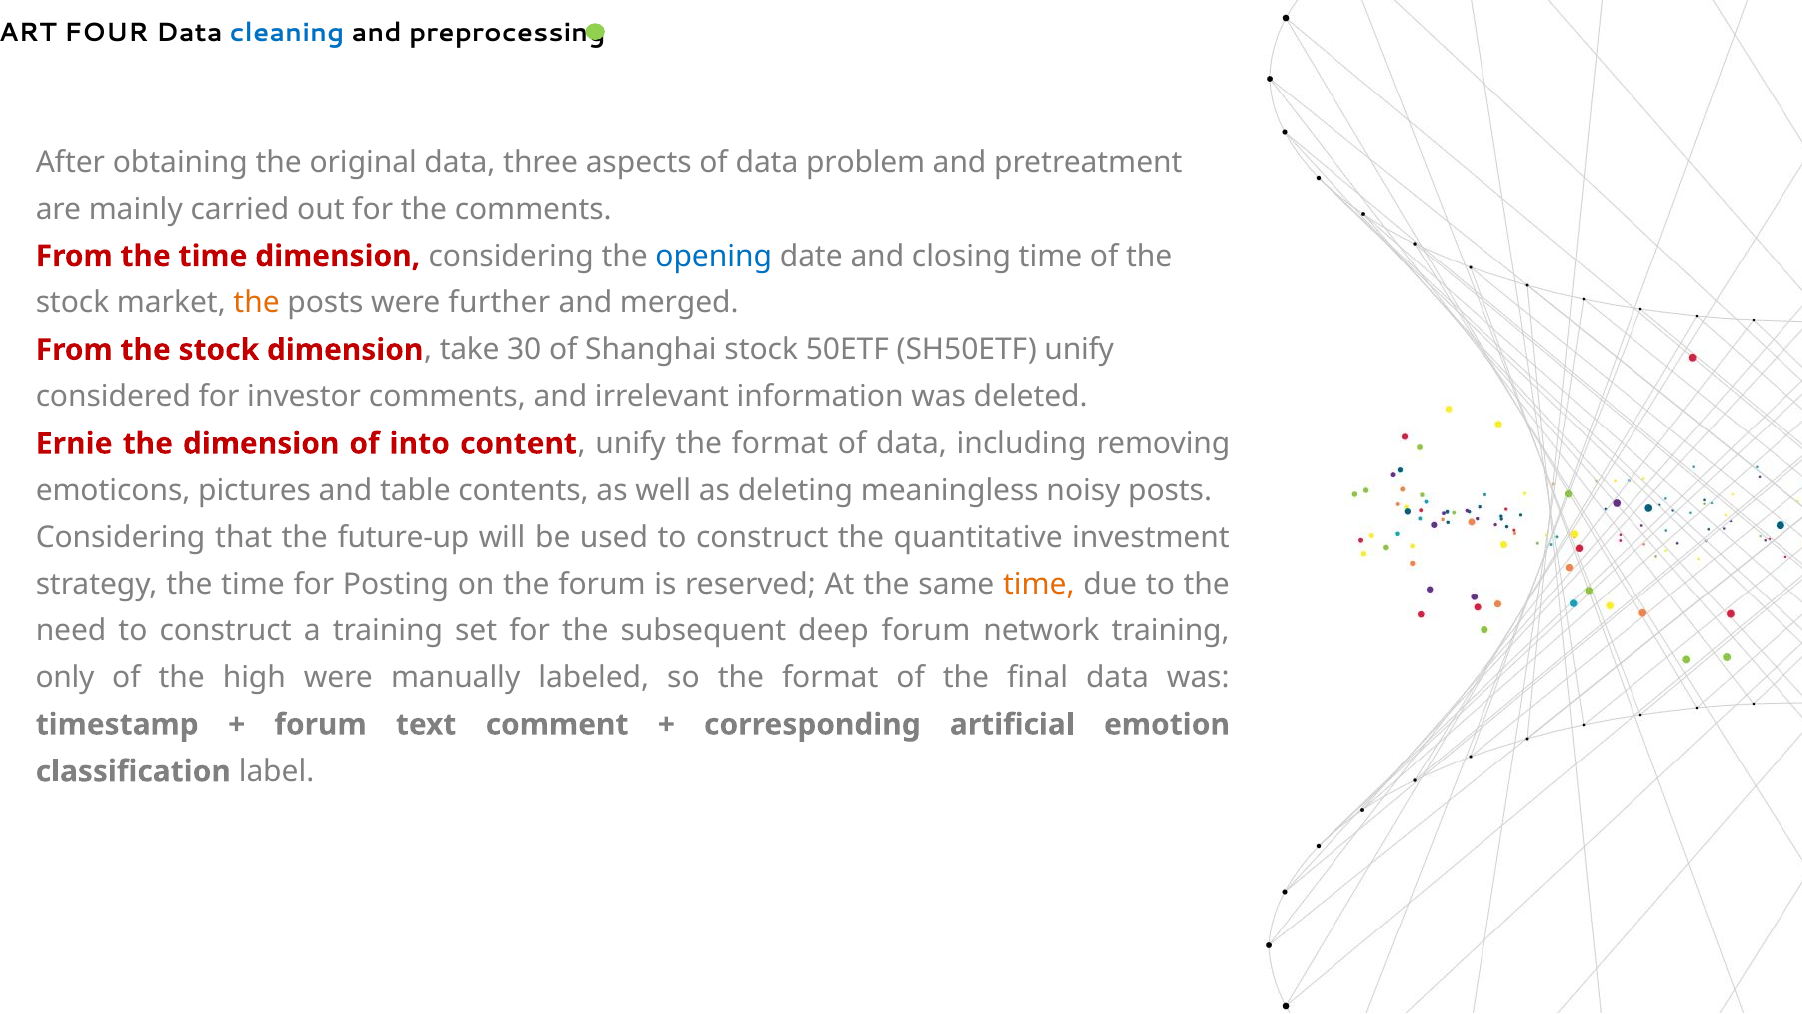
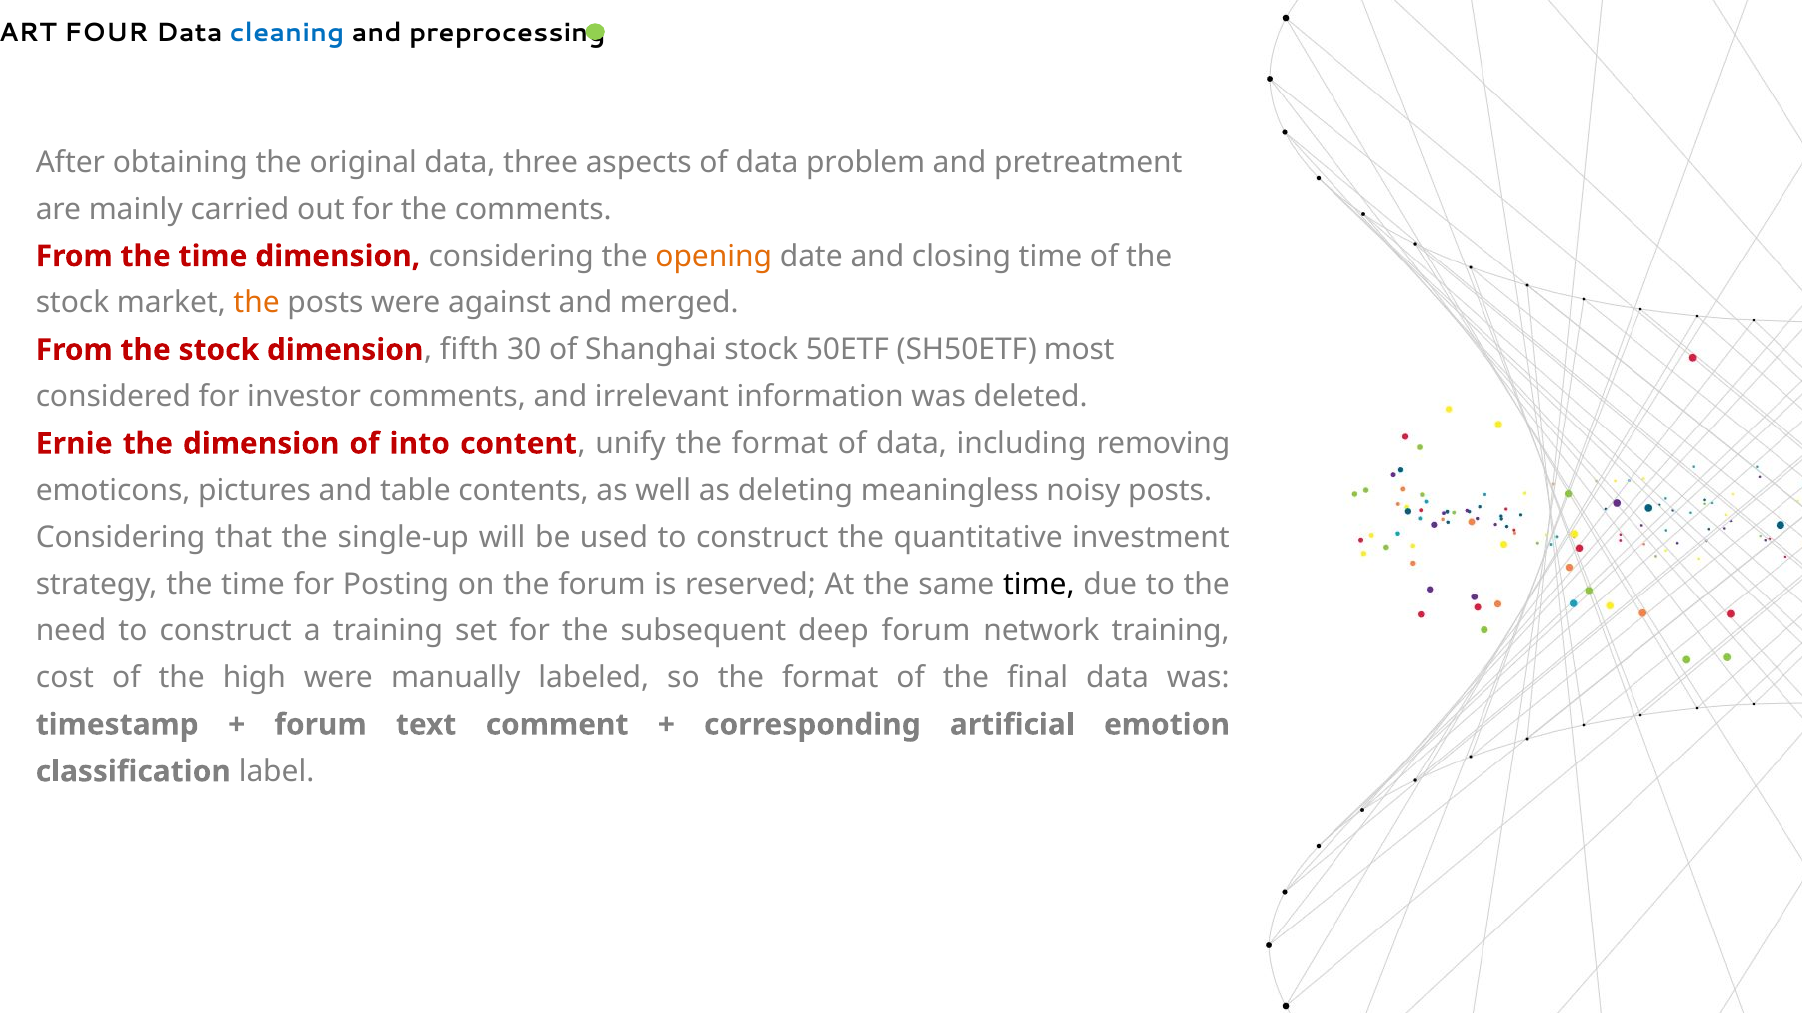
opening colour: blue -> orange (714, 256)
further: further -> against (500, 303)
take: take -> fifth (469, 350)
SH50ETF unify: unify -> most (1079, 350)
future-up: future-up -> single-up (403, 537)
time colour: orange -> black (1039, 584)
only: only -> cost (65, 678)
